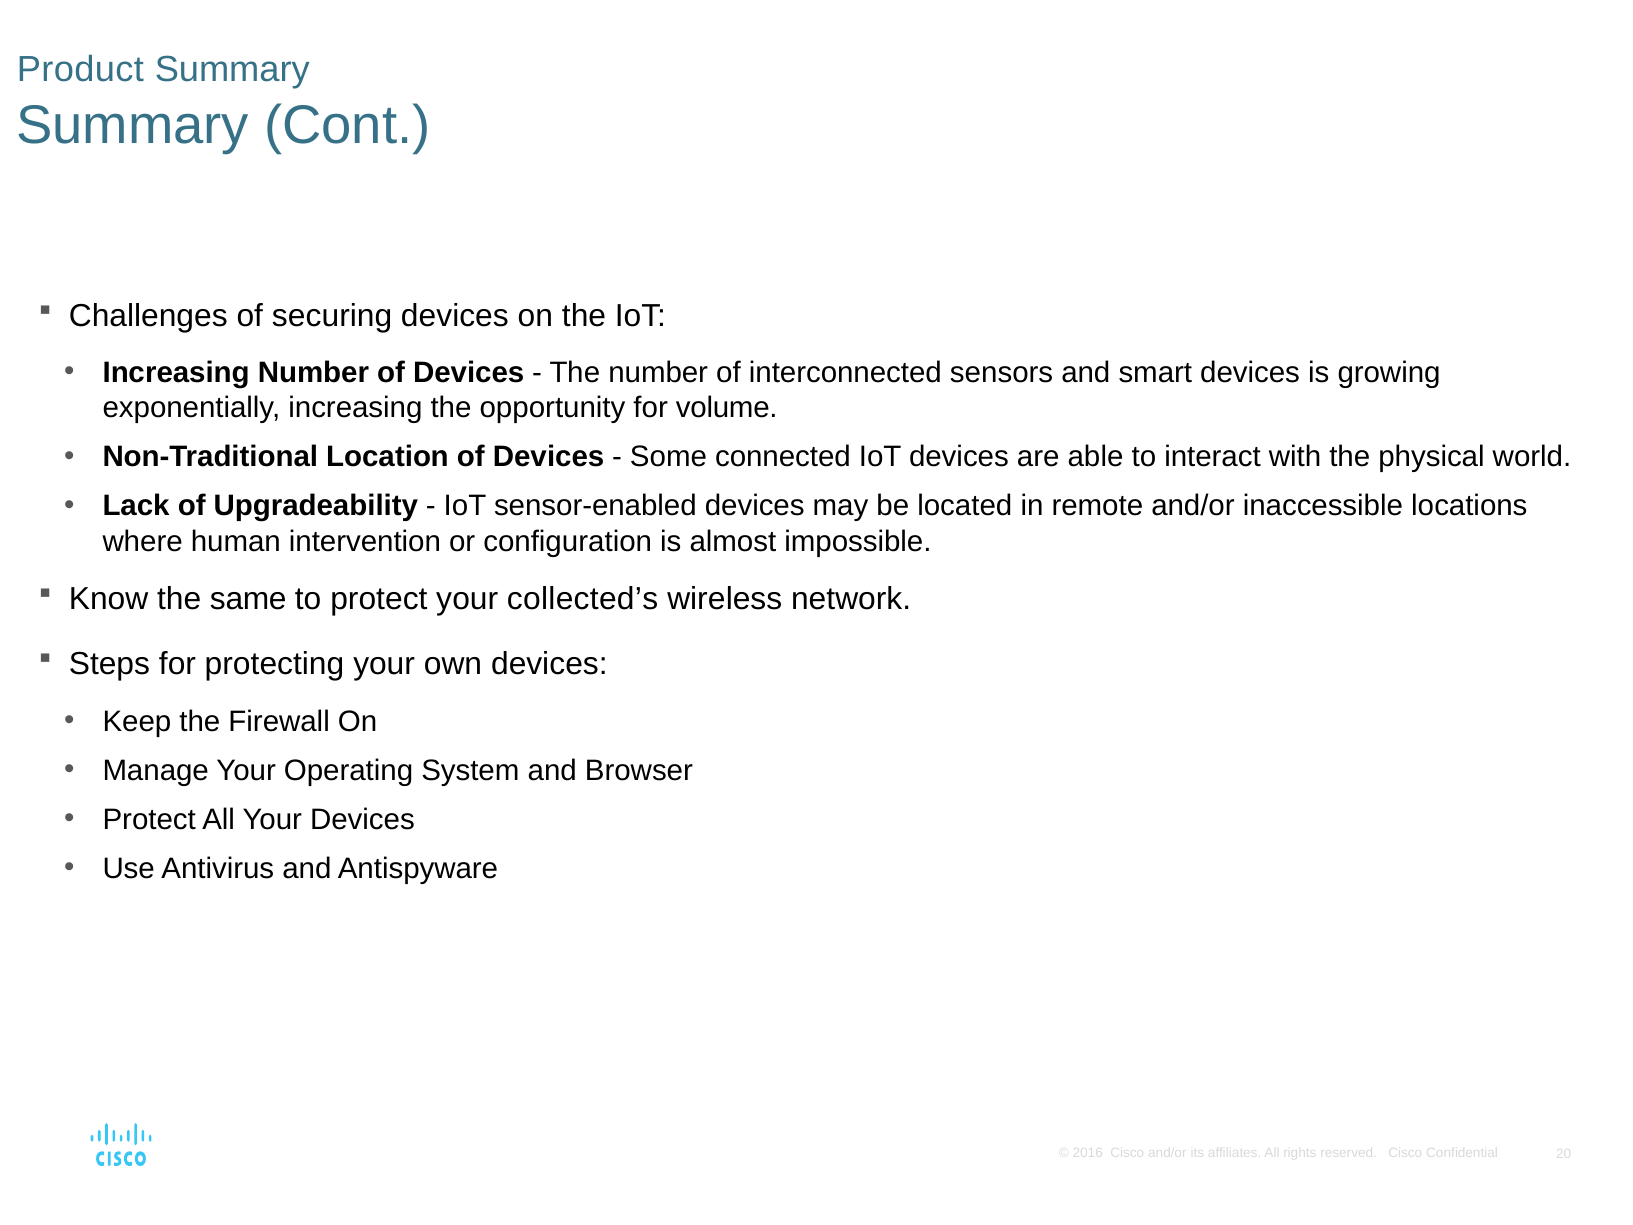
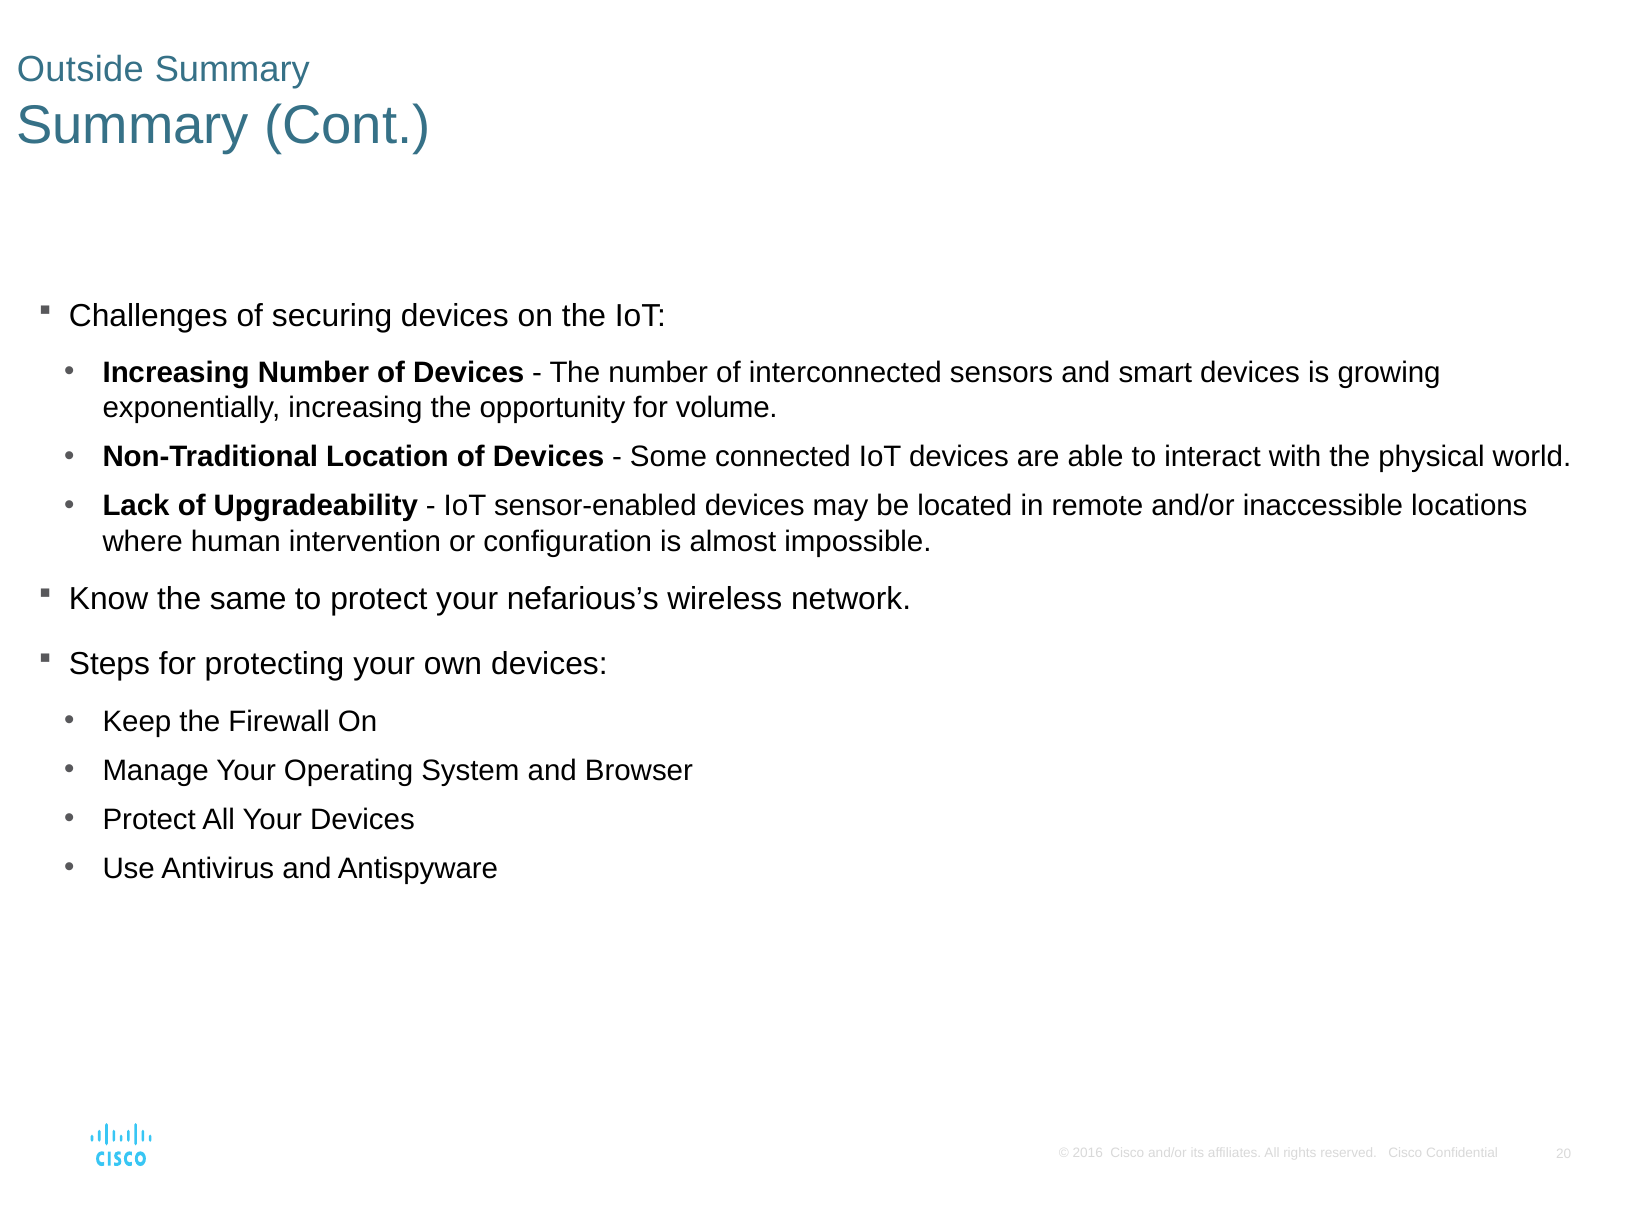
Product: Product -> Outside (80, 70)
collected’s: collected’s -> nefarious’s (583, 599)
